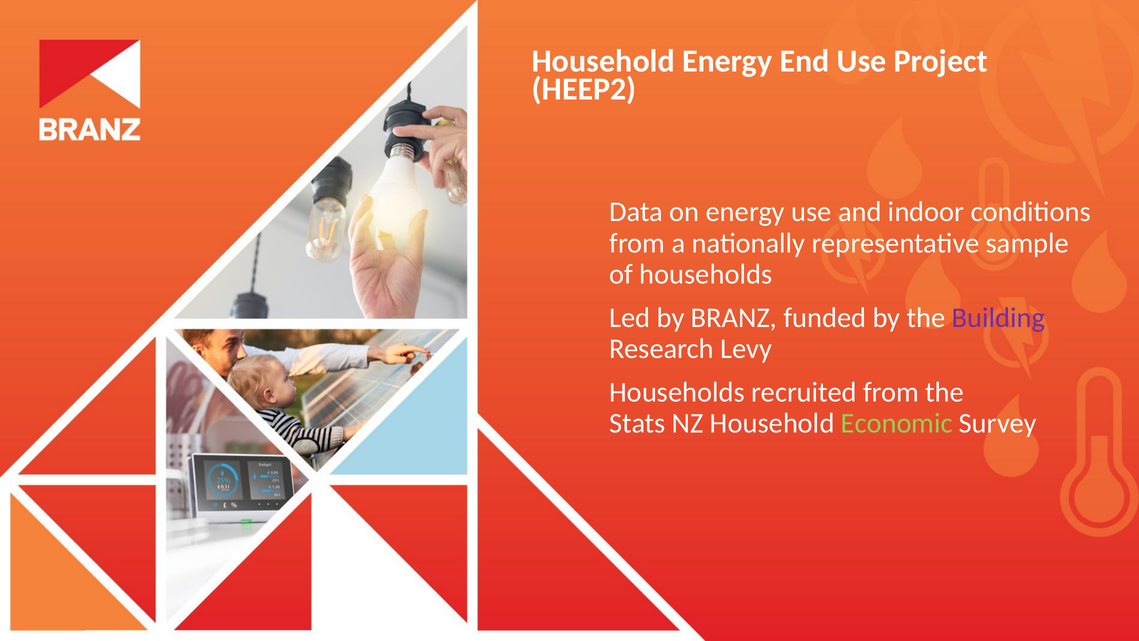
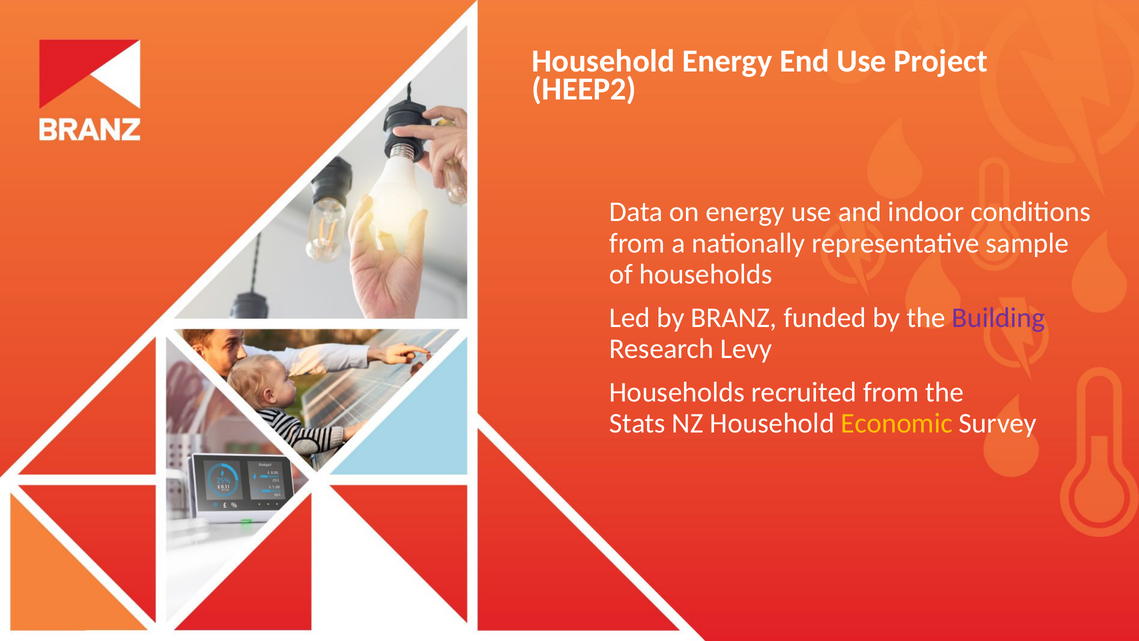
Economic colour: light green -> yellow (897, 423)
